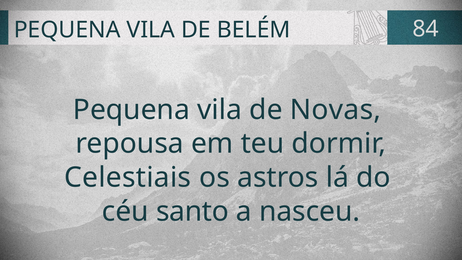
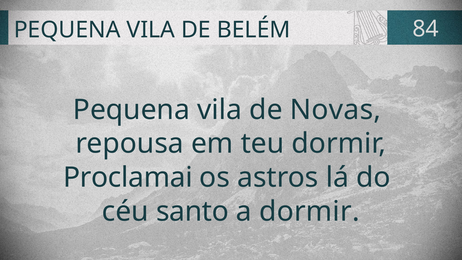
Celestiais: Celestiais -> Proclamai (128, 177)
a nasceu: nasceu -> dormir (309, 211)
